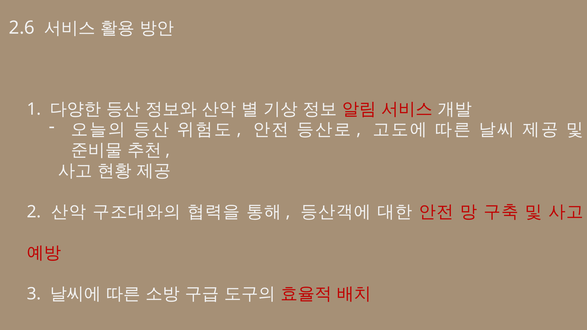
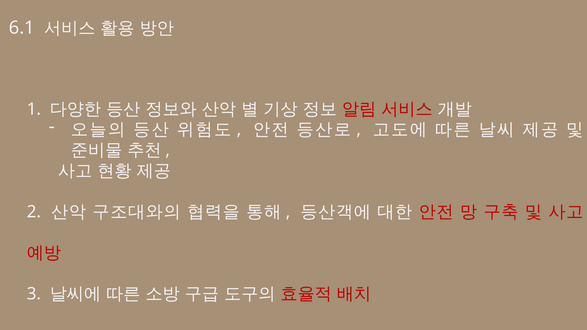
2.6: 2.6 -> 6.1 (22, 28)
